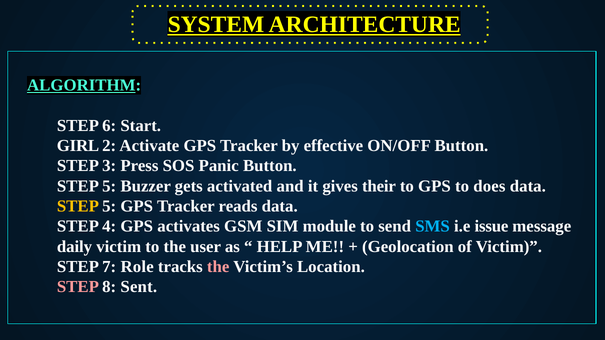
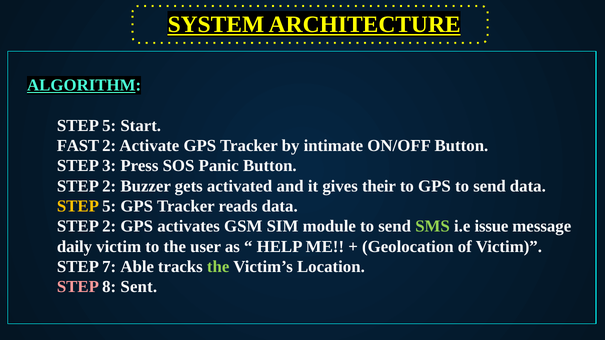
6: 6 -> 5 (109, 126)
GIRL: GIRL -> FAST (78, 146)
effective: effective -> intimate (333, 146)
5: 5 -> 2 (109, 186)
GPS to does: does -> send (490, 186)
4: 4 -> 2 (109, 227)
SMS colour: light blue -> light green (433, 227)
Role: Role -> Able (137, 267)
the colour: pink -> light green (218, 267)
